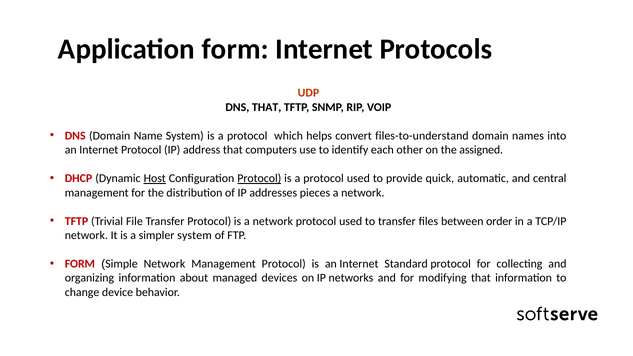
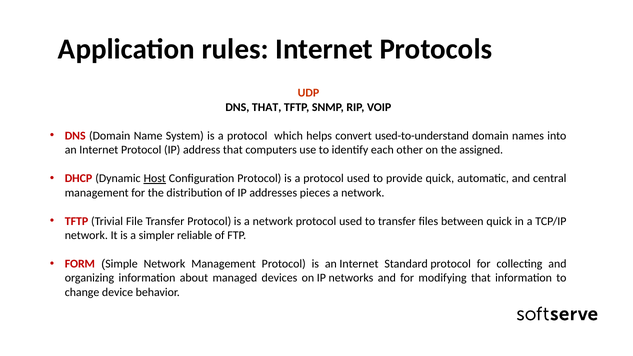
Application form: form -> rules (235, 49)
files-to-understand: files-to-understand -> used-to-understand (422, 136)
Protocol underline: present -> none (259, 178)
between order: order -> quick (499, 221)
simpler system: system -> reliable (195, 235)
